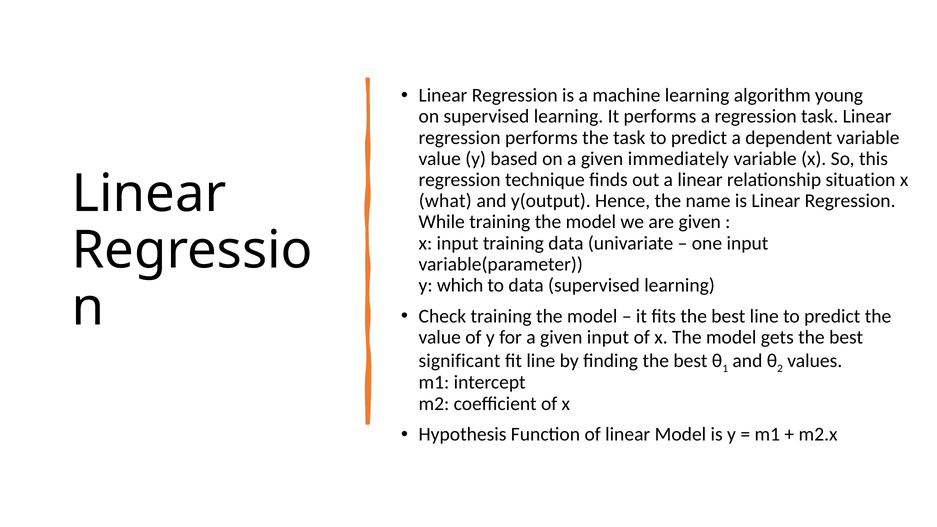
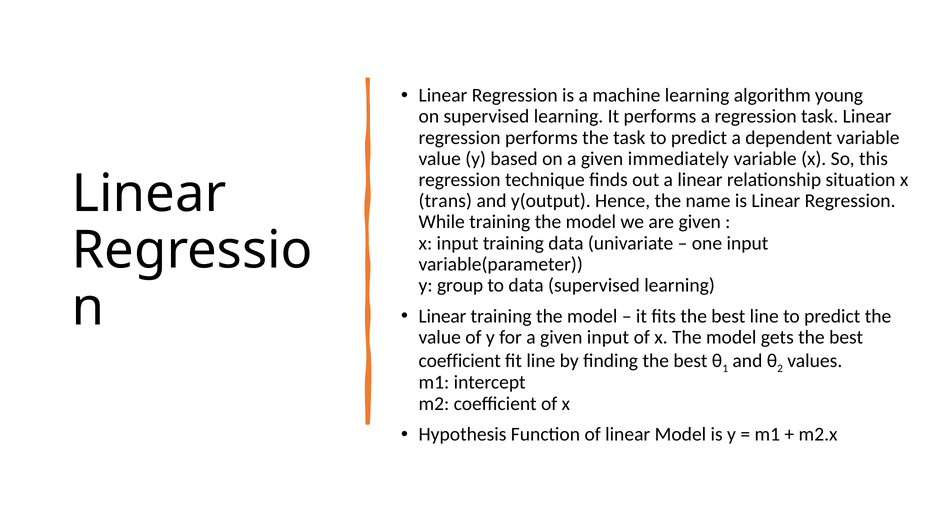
what: what -> trans (445, 201)
which: which -> group (460, 285)
Check: Check -> Linear (442, 316)
significant: significant -> coefficient (460, 361)
